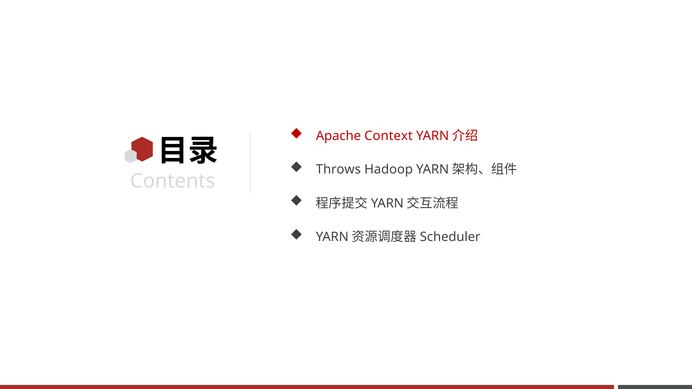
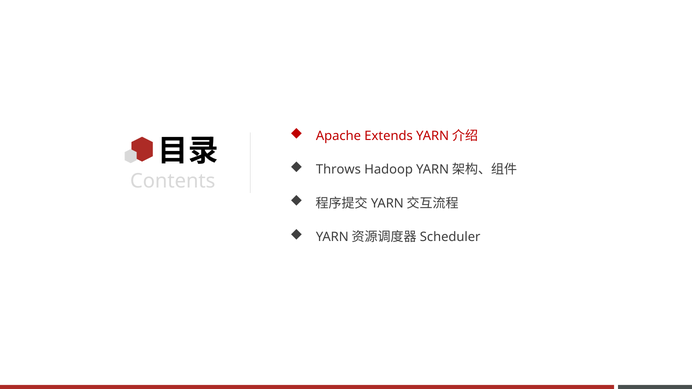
Context: Context -> Extends (389, 136)
